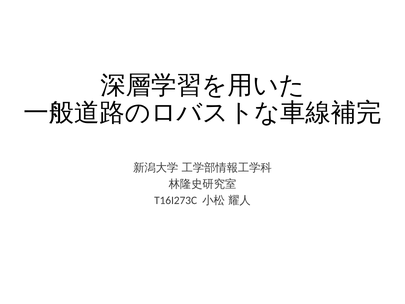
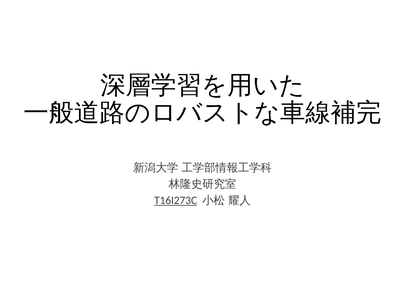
T16I273C underline: none -> present (176, 200)
